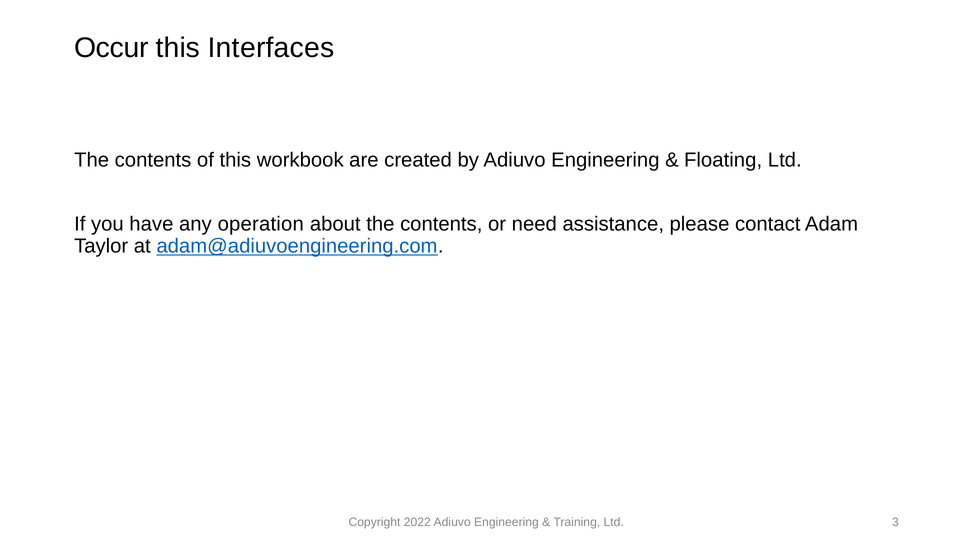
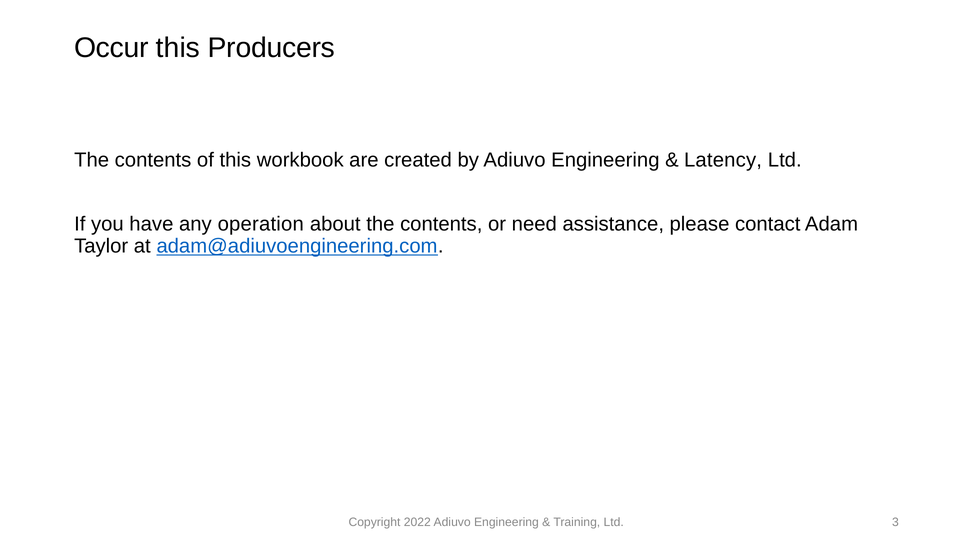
Interfaces: Interfaces -> Producers (271, 48)
Floating: Floating -> Latency (723, 160)
